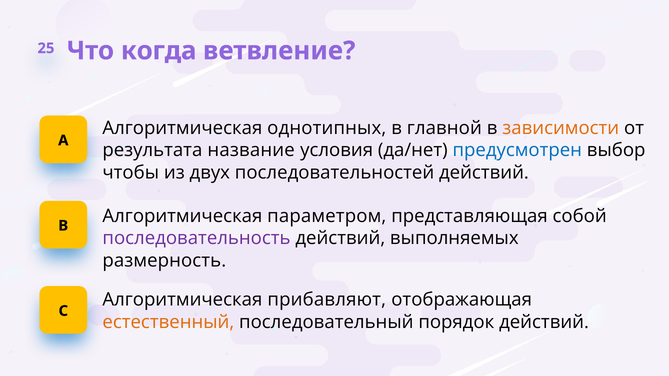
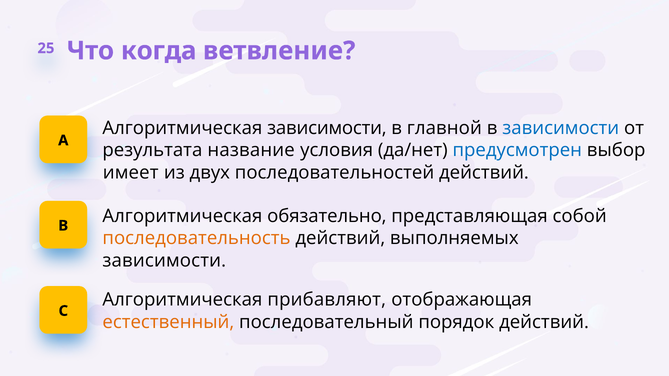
Алгоритмическая однотипных: однотипных -> зависимости (327, 128)
зависимости colour: orange -> blue (561, 128)
чтобы: чтобы -> имеет (131, 173)
параметром: параметром -> обязательно (327, 216)
последовательность colour: purple -> orange (196, 238)
размерность: размерность -> зависимости (164, 261)
